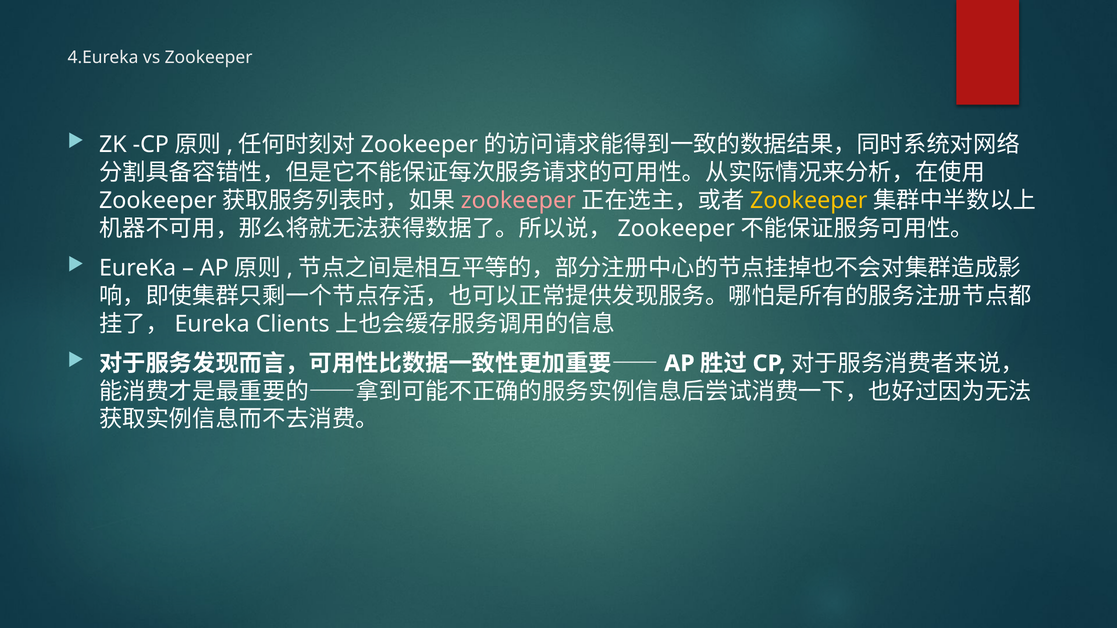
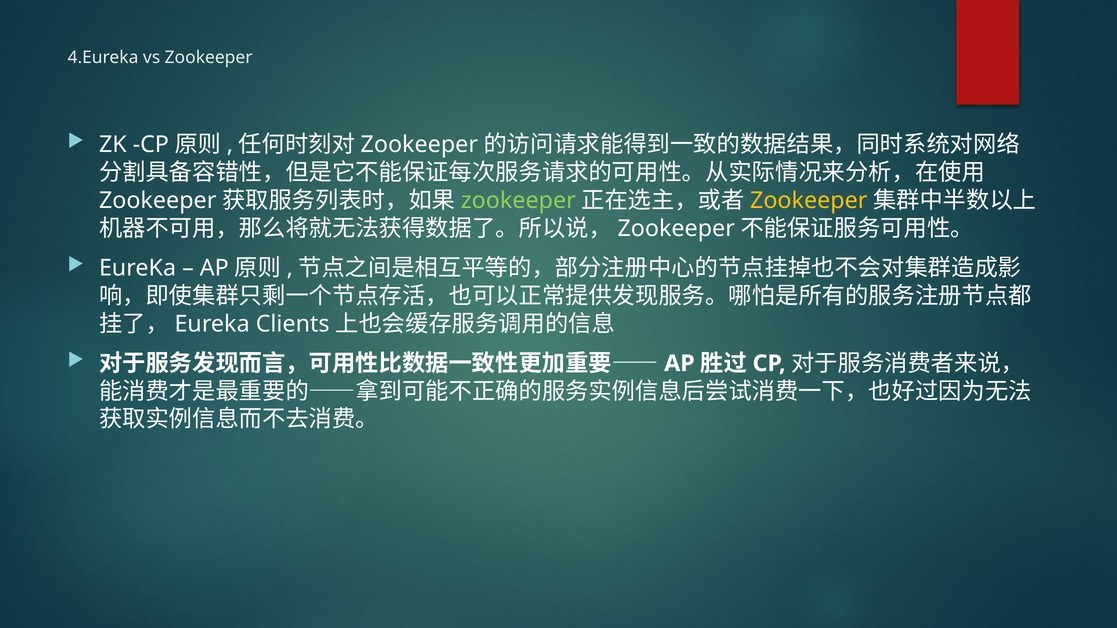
zookeeper colour: pink -> light green (518, 201)
